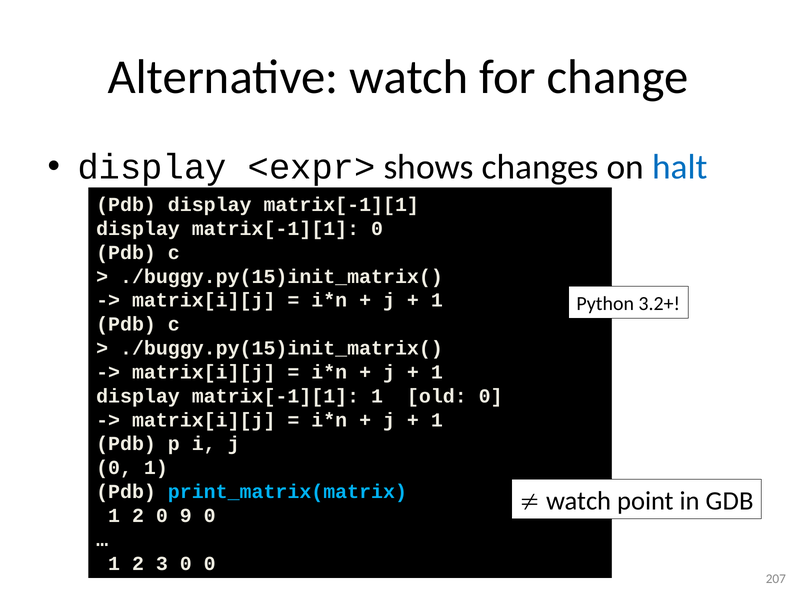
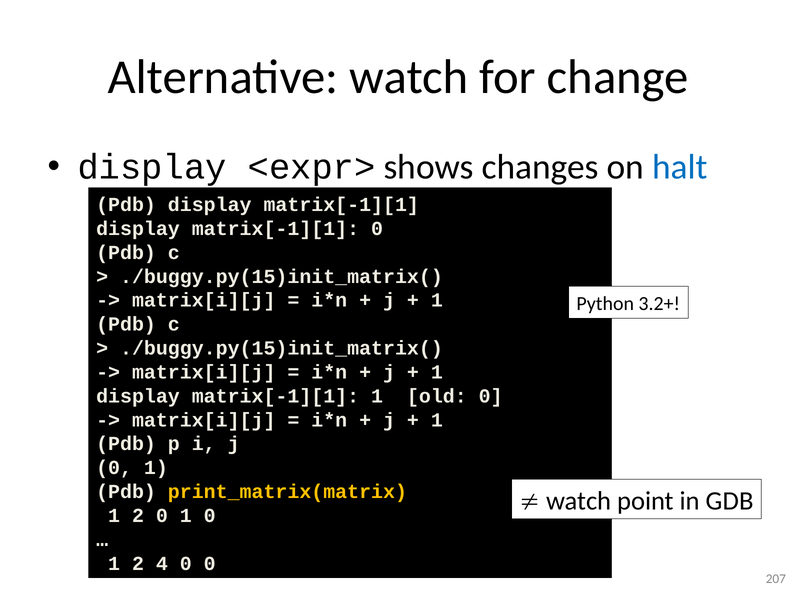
print_matrix(matrix colour: light blue -> yellow (287, 492)
2 0 9: 9 -> 1 (186, 515)
3: 3 -> 4 (162, 563)
